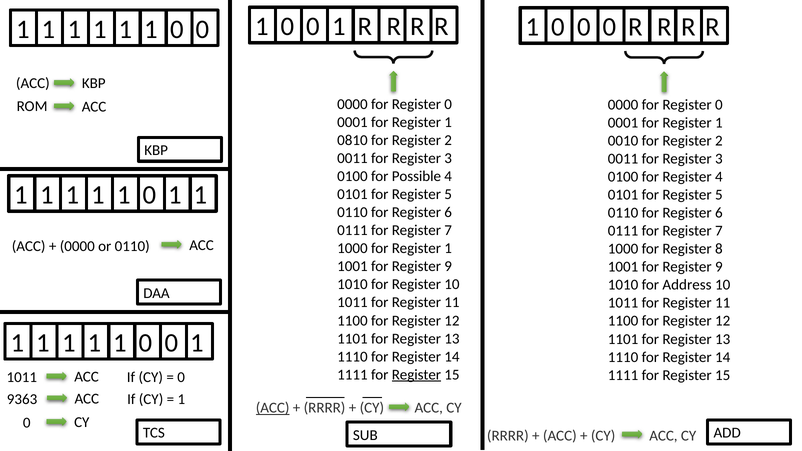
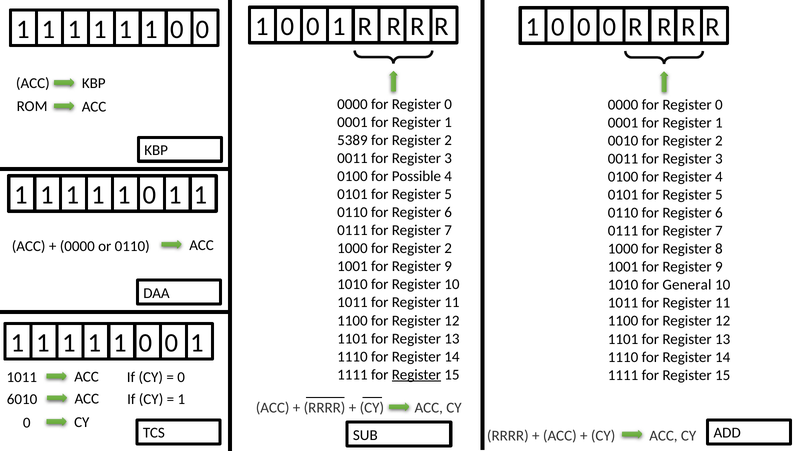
0810: 0810 -> 5389 (352, 140)
1000 for Register 1: 1 -> 2 (448, 248)
Address: Address -> General (687, 285)
9363: 9363 -> 6010 (22, 399)
ACC underline: present -> none (273, 408)
